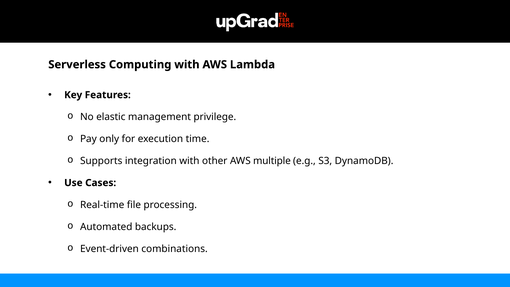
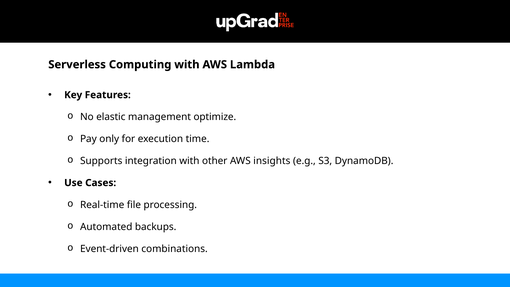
privilege: privilege -> optimize (215, 117)
multiple: multiple -> insights (272, 161)
